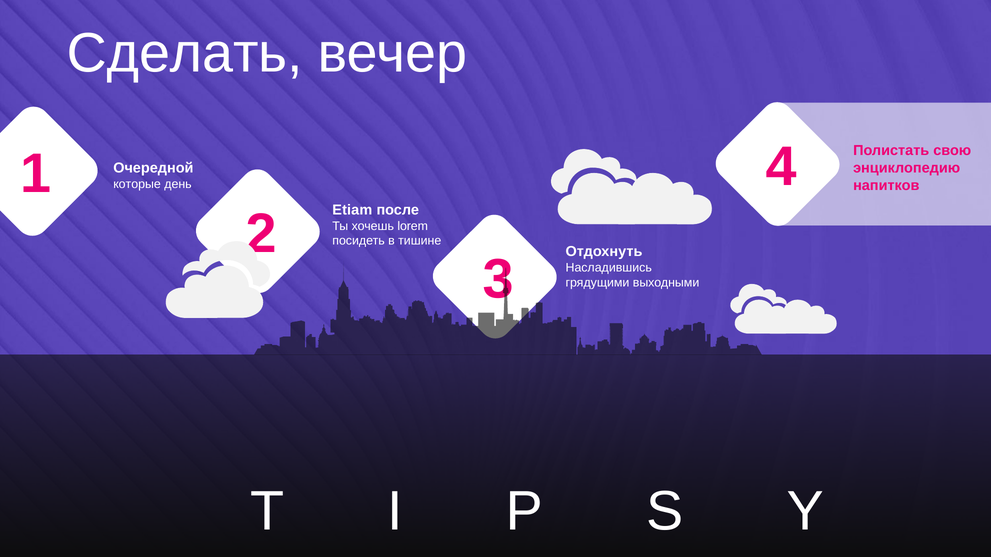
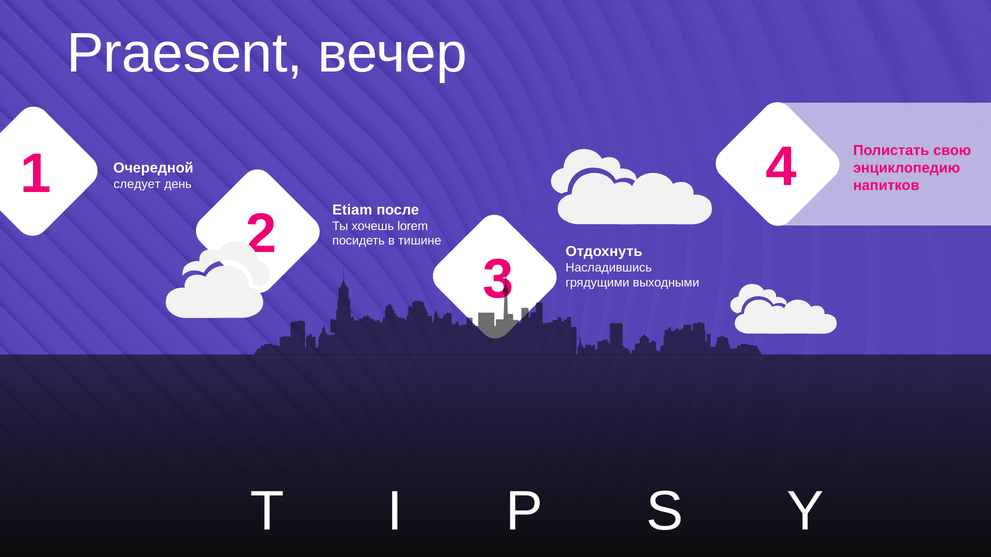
Сделать: Сделать -> Praesent (185, 54)
которые: которые -> следует (137, 185)
